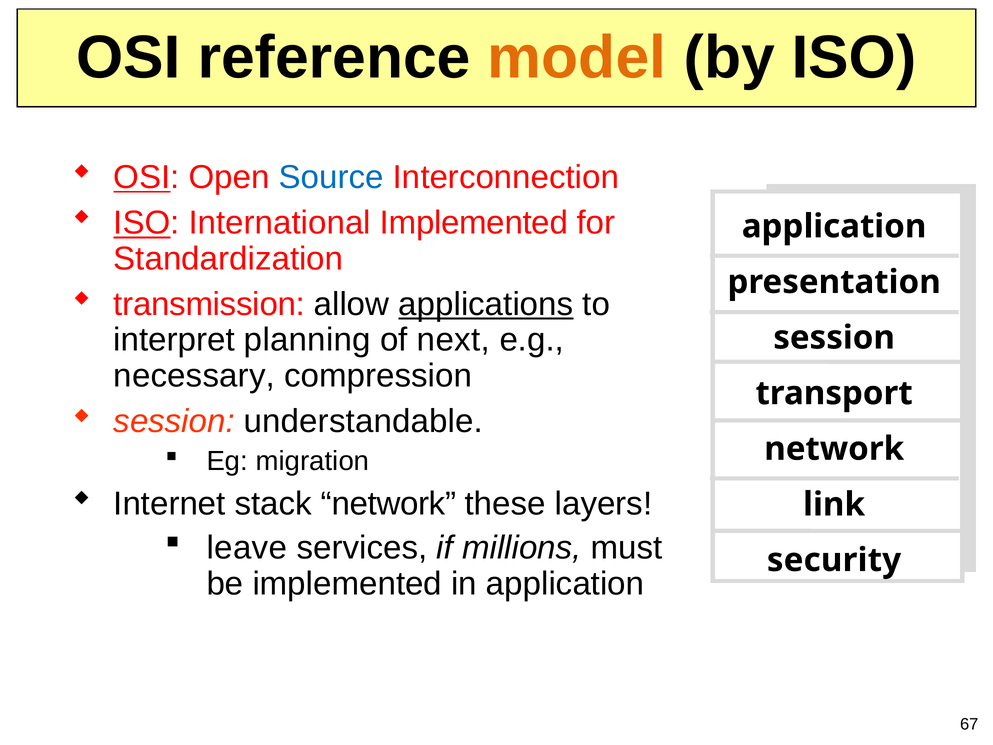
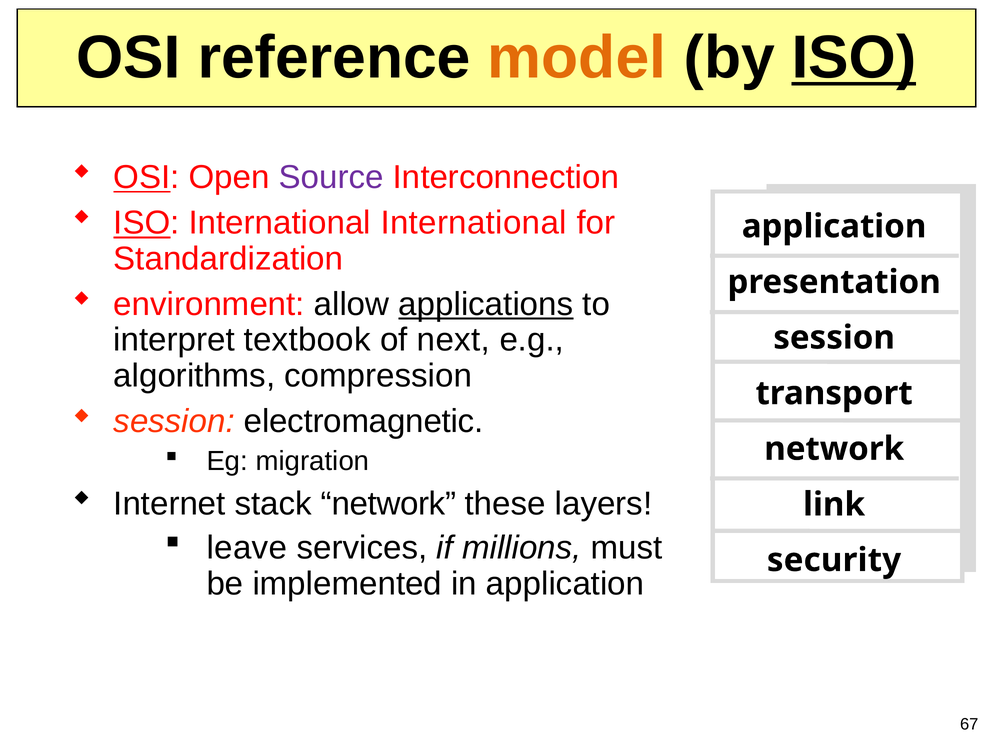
ISO underline: none -> present (854, 58)
Source colour: blue -> purple (331, 177)
International Implemented: Implemented -> International (474, 223)
transmission: transmission -> environment (209, 304)
planning: planning -> textbook (307, 340)
necessary: necessary -> algorithms (194, 376)
understandable: understandable -> electromagnetic (364, 421)
